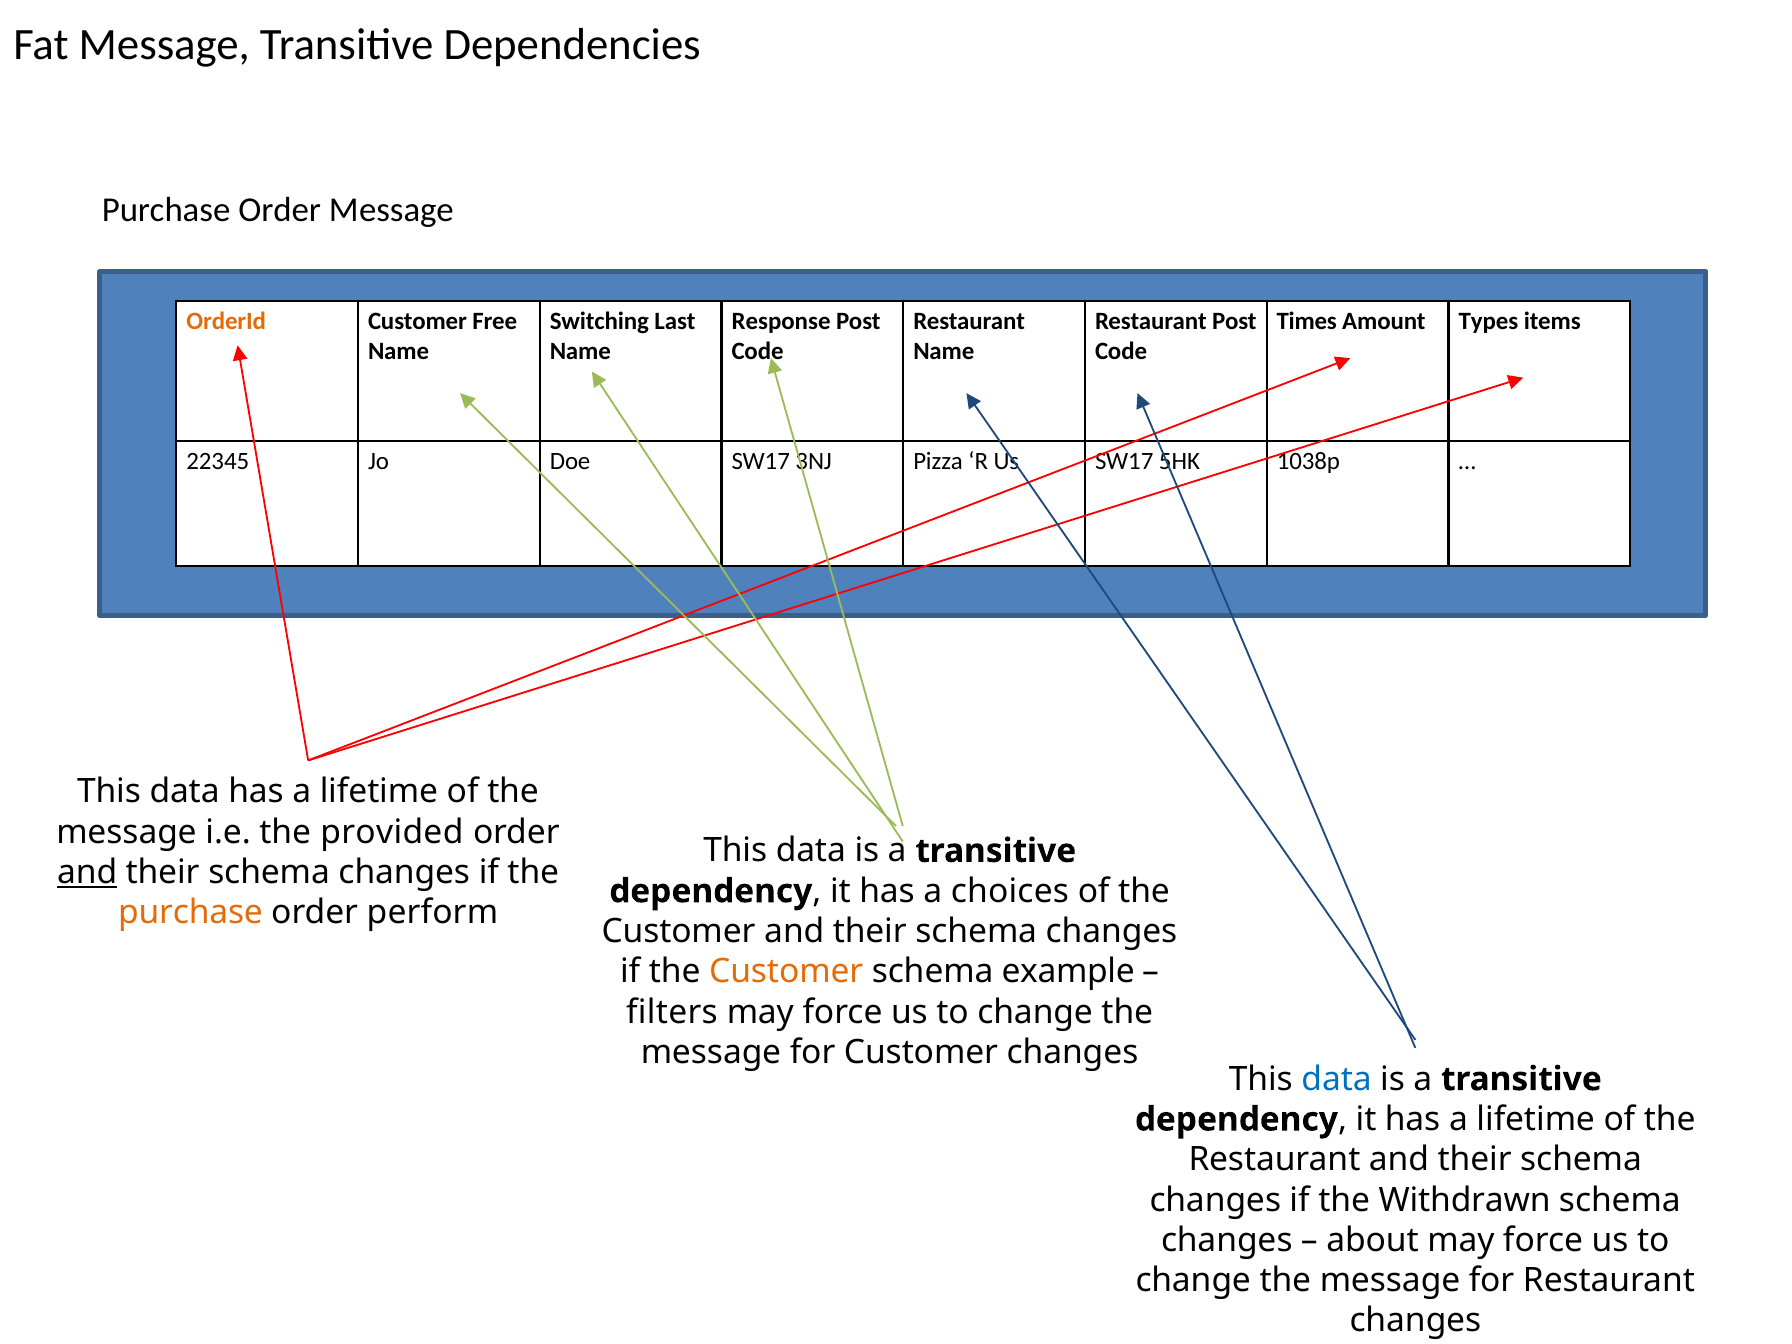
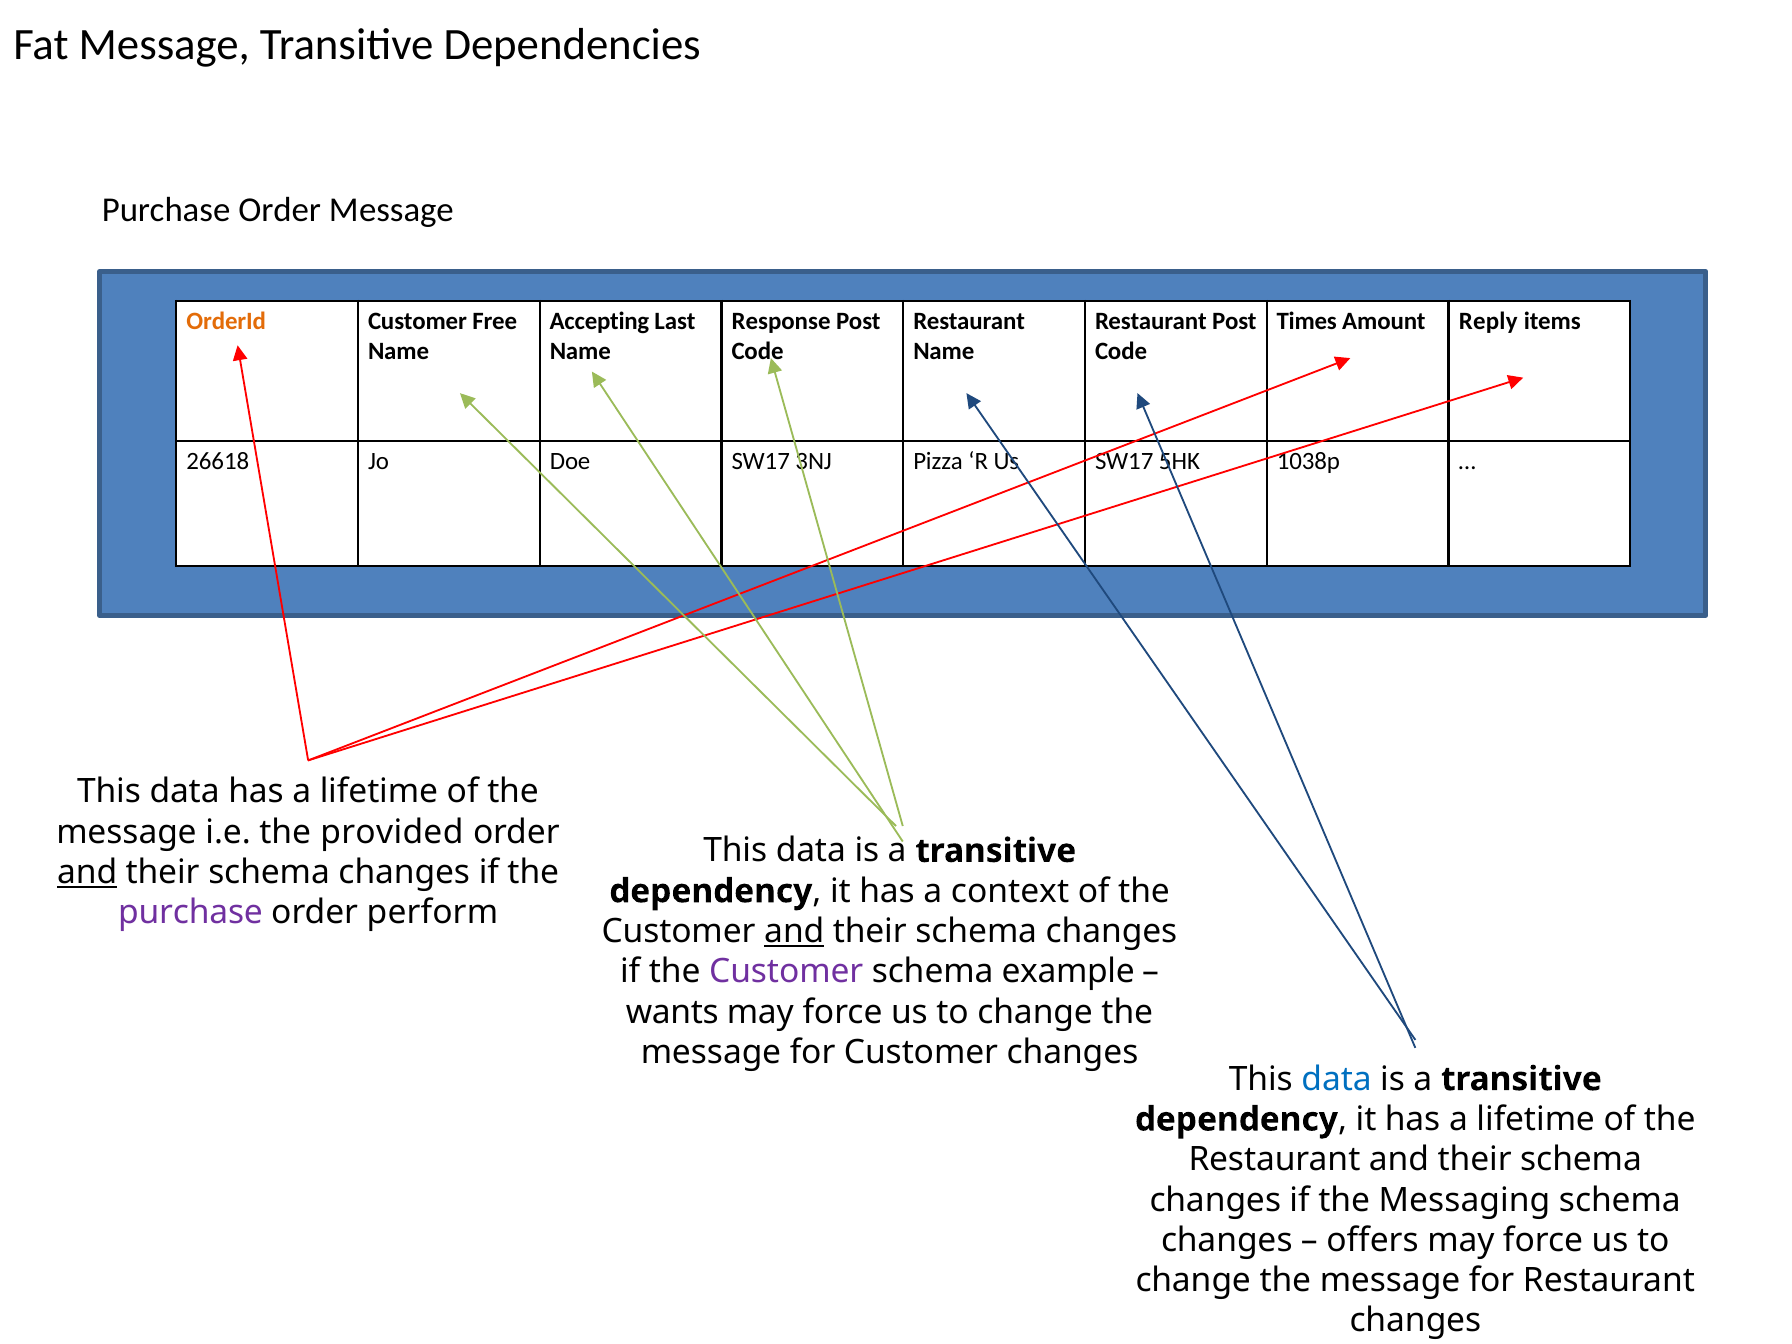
Switching: Switching -> Accepting (599, 321)
Types: Types -> Reply (1488, 321)
22345: 22345 -> 26618 (218, 462)
choices: choices -> context (1010, 891)
purchase colour: orange -> purple (190, 913)
and underline: none -> present (794, 931)
Customer colour: orange -> purple (786, 972)
filters: filters -> wants (672, 1012)
Withdrawn: Withdrawn -> Messaging (1465, 1200)
about: about -> offers (1373, 1240)
